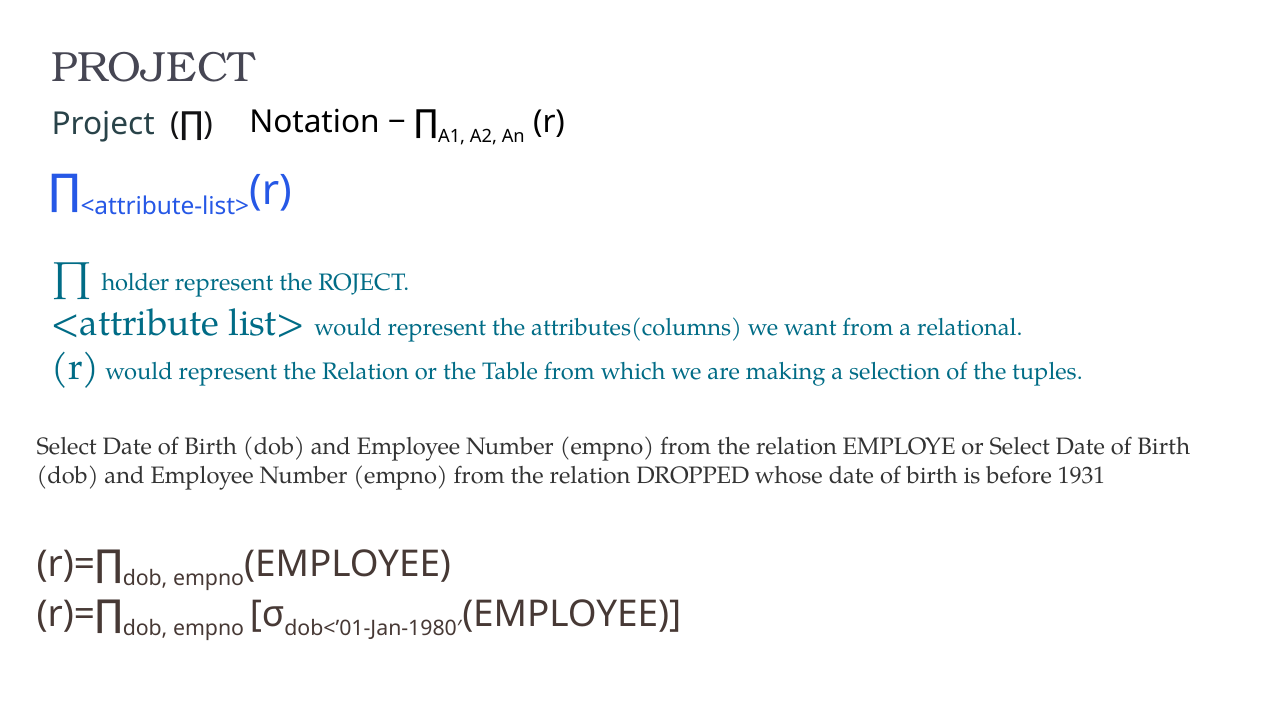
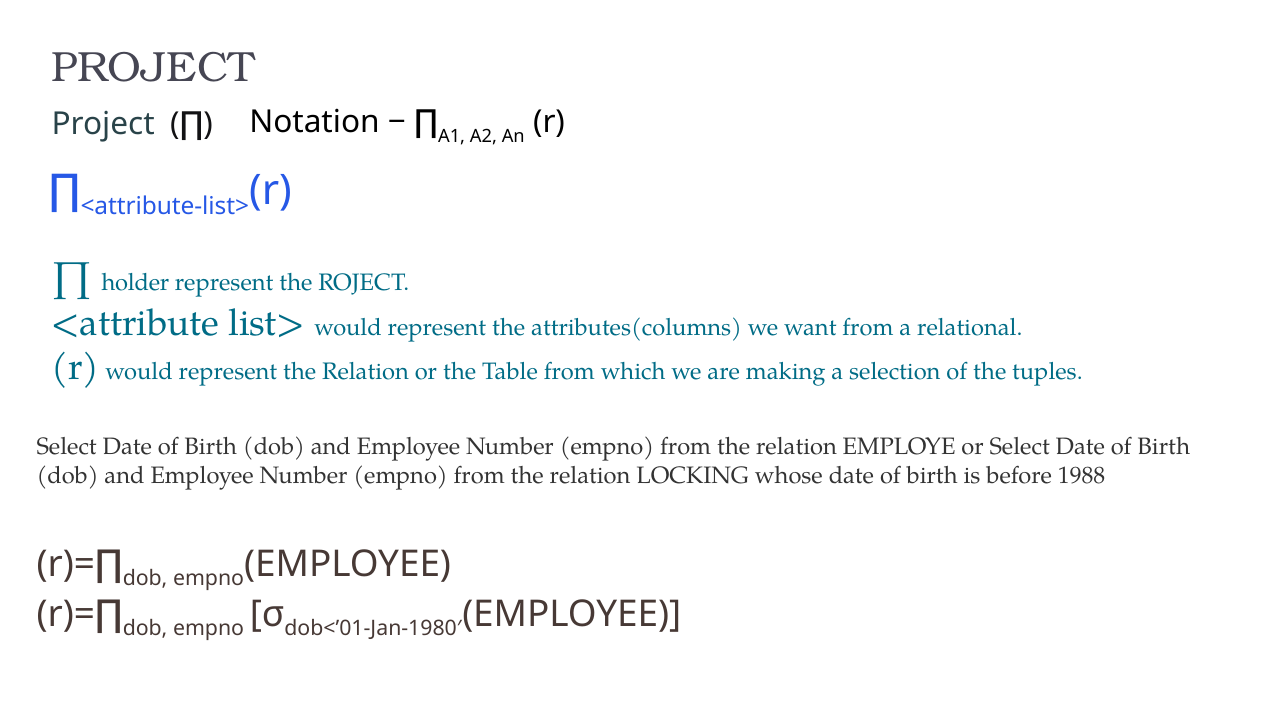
DROPPED: DROPPED -> LOCKING (693, 476)
1931: 1931 -> 1988 (1082, 476)
